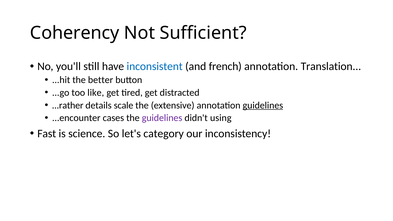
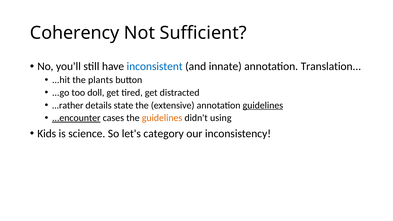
french: french -> innate (225, 66)
better: better -> plants (101, 80)
like: like -> doll (96, 93)
scale: scale -> state (124, 105)
...encounter underline: none -> present (76, 118)
guidelines colour: purple -> orange (162, 118)
Fast: Fast -> Kids (47, 134)
